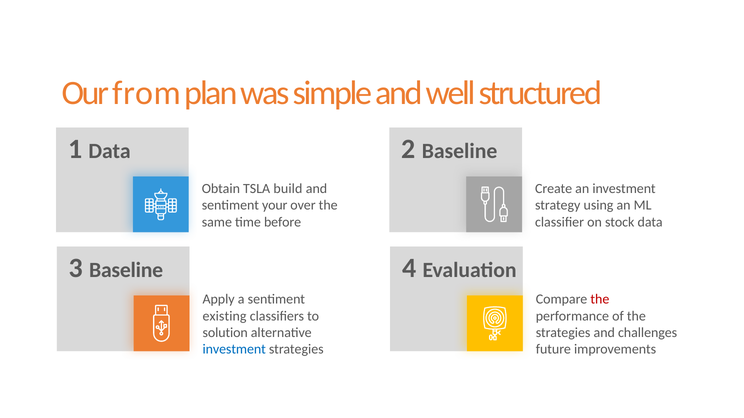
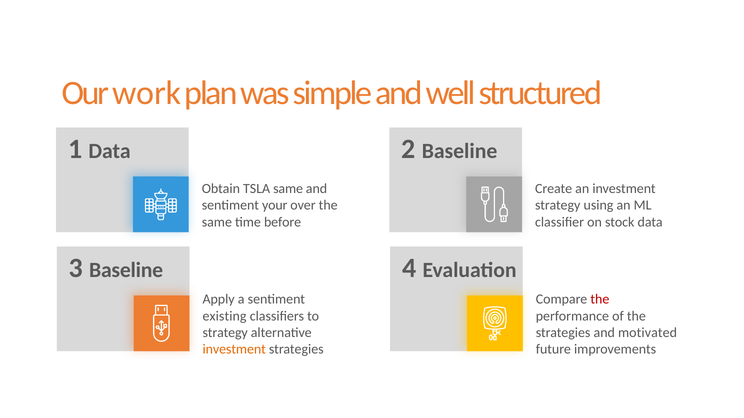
from: from -> work (147, 93)
TSLA build: build -> same (288, 189)
solution: solution -> strategy (225, 333)
challenges: challenges -> motivated (648, 333)
investment colour: blue -> orange (234, 350)
